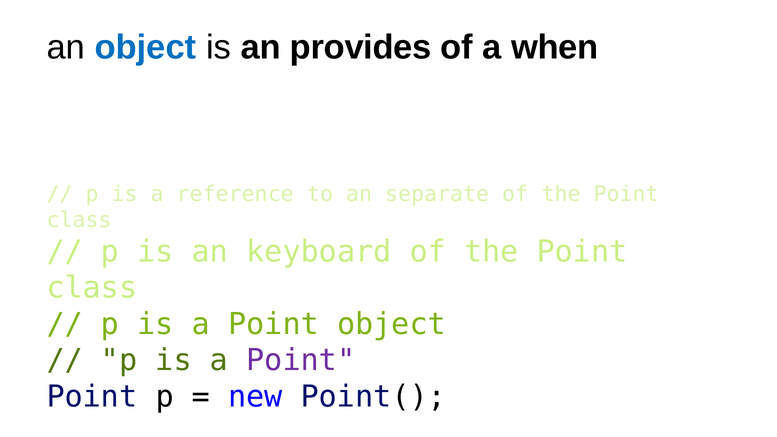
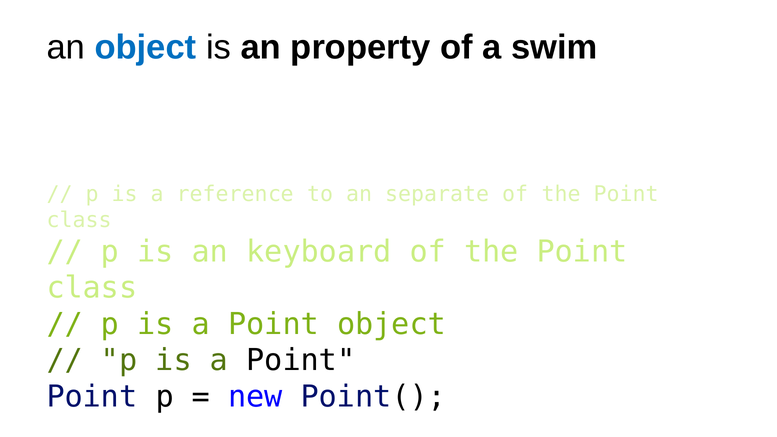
provides: provides -> property (361, 47)
when: when -> swim (554, 47)
Point colour: purple -> black (301, 360)
